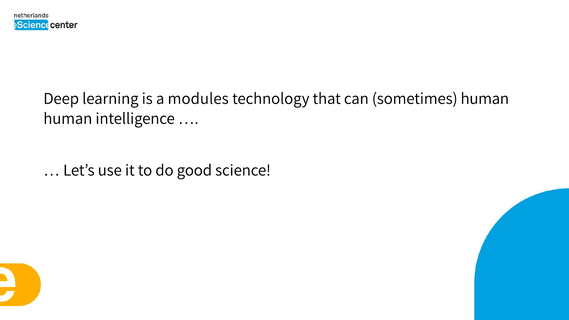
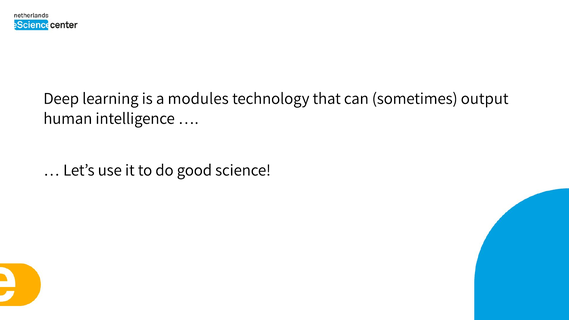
sometimes human: human -> output (485, 98)
